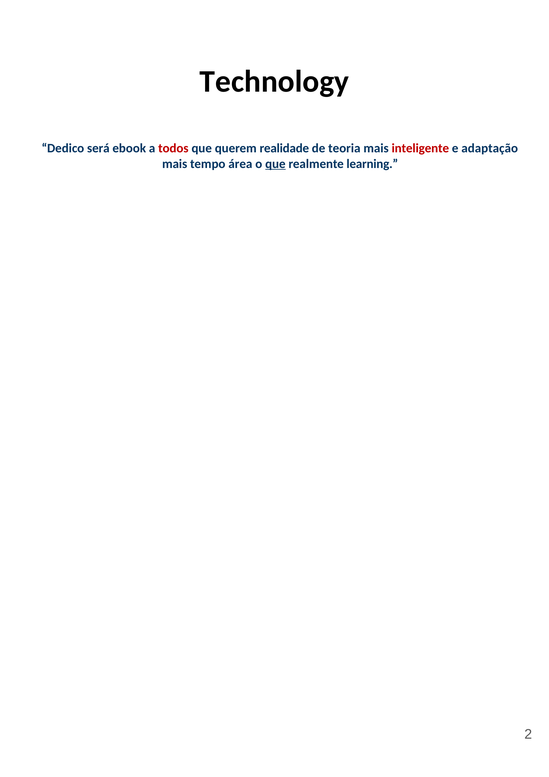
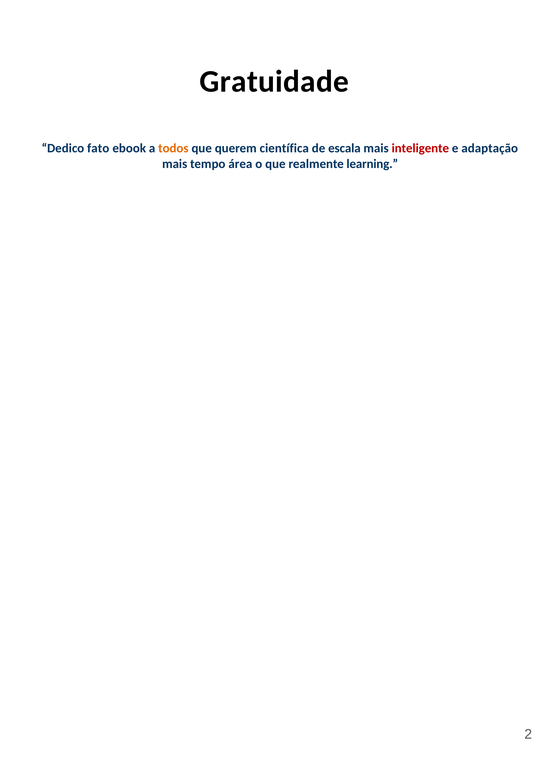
Technology: Technology -> Gratuidade (274, 81)
será: será -> fato (98, 148)
todos colour: red -> orange (173, 148)
realidade: realidade -> científica (284, 148)
teoria: teoria -> escala (344, 148)
que underline: present -> none (275, 164)
